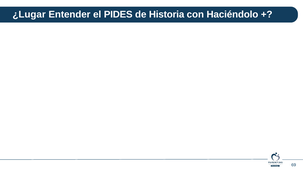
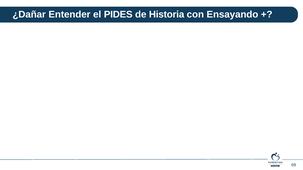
¿Lugar: ¿Lugar -> ¿Dañar (29, 15)
Haciéndolo: Haciéndolo -> Ensayando (232, 15)
